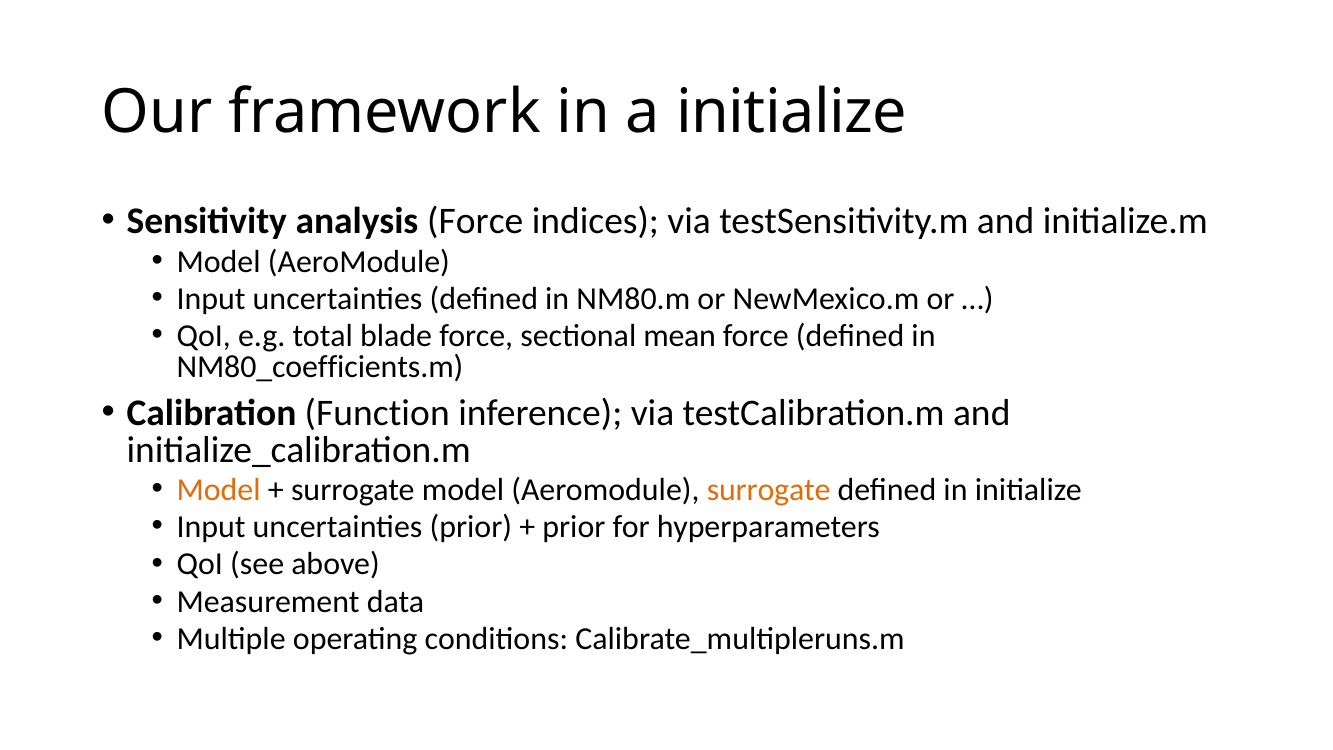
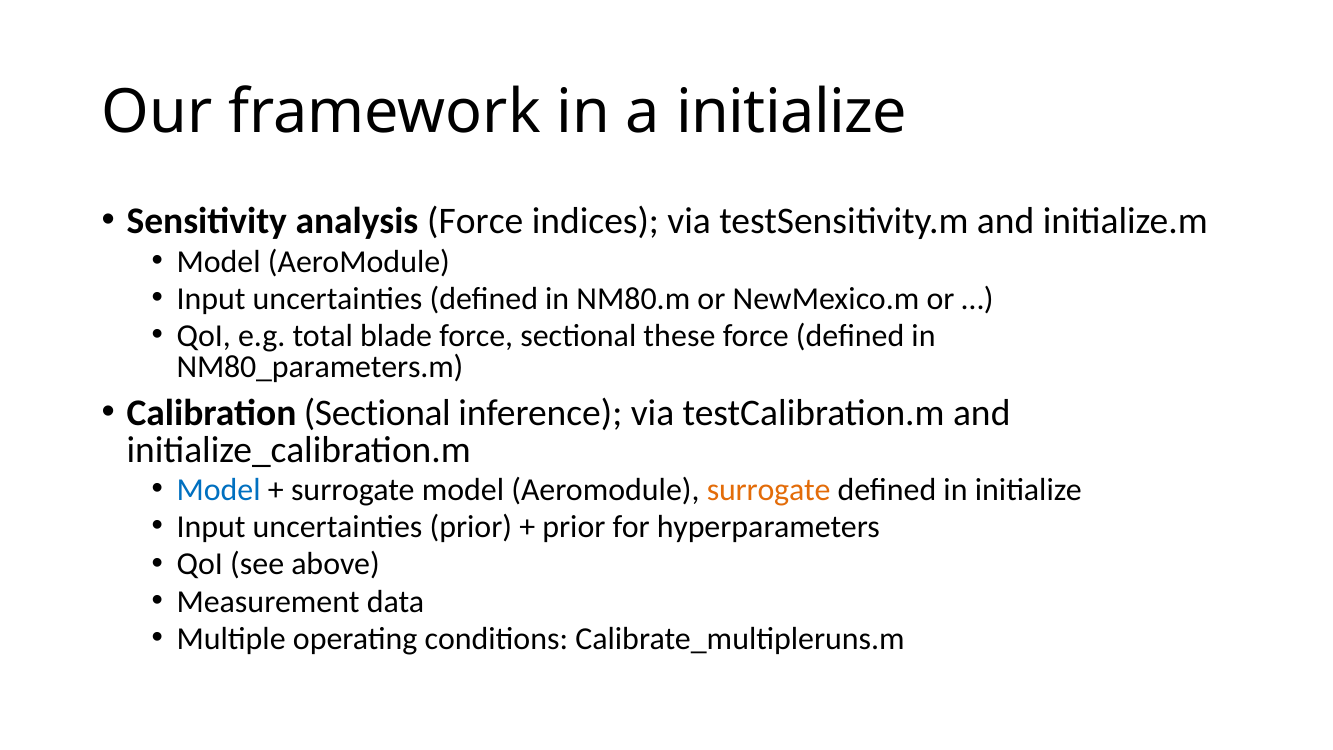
mean: mean -> these (679, 336)
NM80_coefficients.m: NM80_coefficients.m -> NM80_parameters.m (320, 367)
Calibration Function: Function -> Sectional (377, 413)
Model colour: orange -> blue (219, 490)
